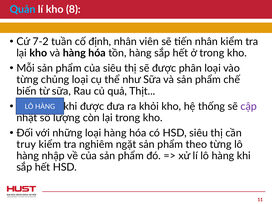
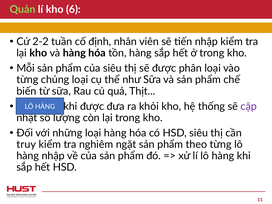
Quản colour: light blue -> light green (23, 9)
8: 8 -> 6 (73, 9)
7-2: 7-2 -> 2-2 (41, 42)
tiến nhân: nhân -> nhập (206, 42)
